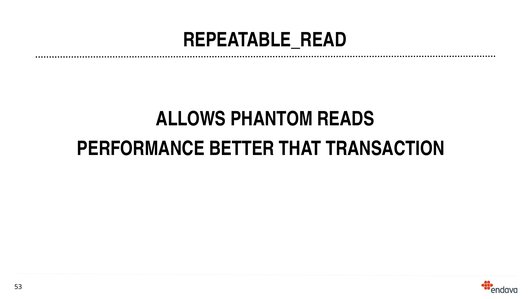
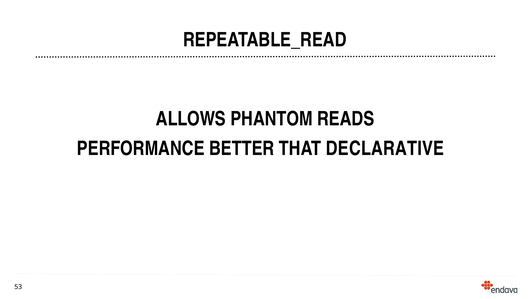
TRANSACTION: TRANSACTION -> DECLARATIVE (385, 148)
